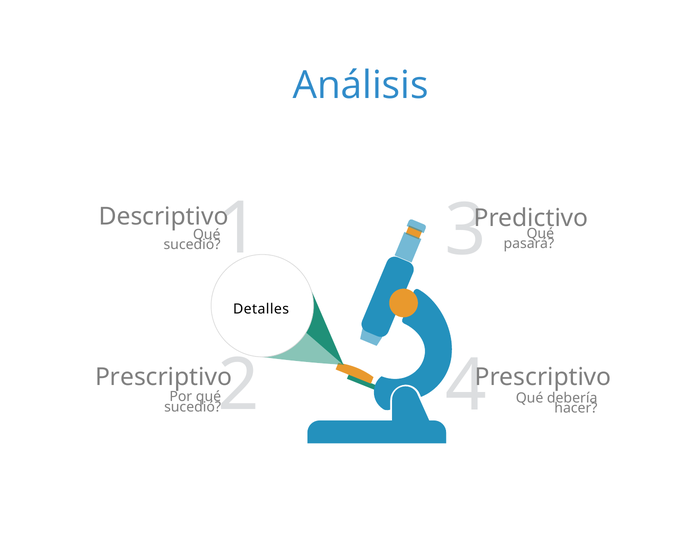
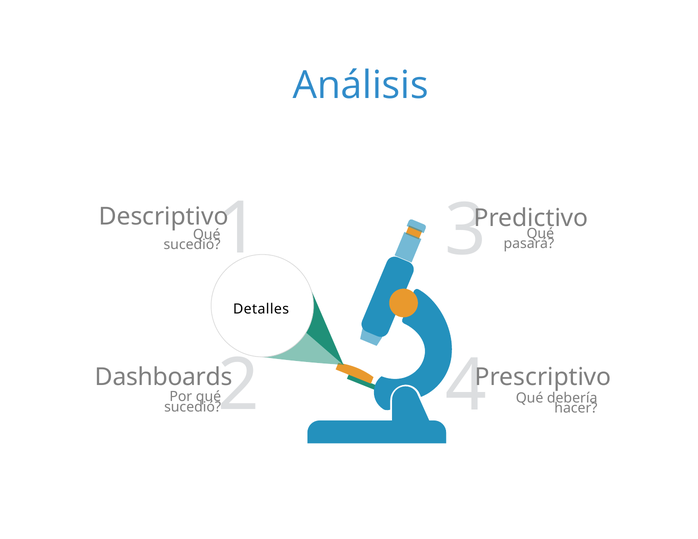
Prescriptivo: Prescriptivo -> Dashboards (164, 377)
